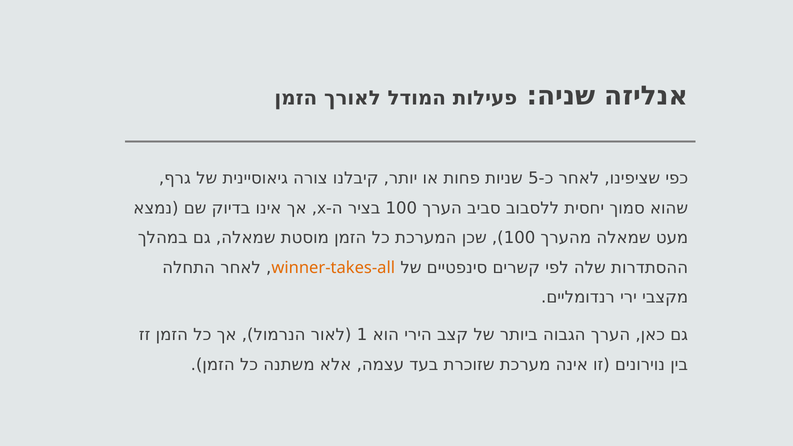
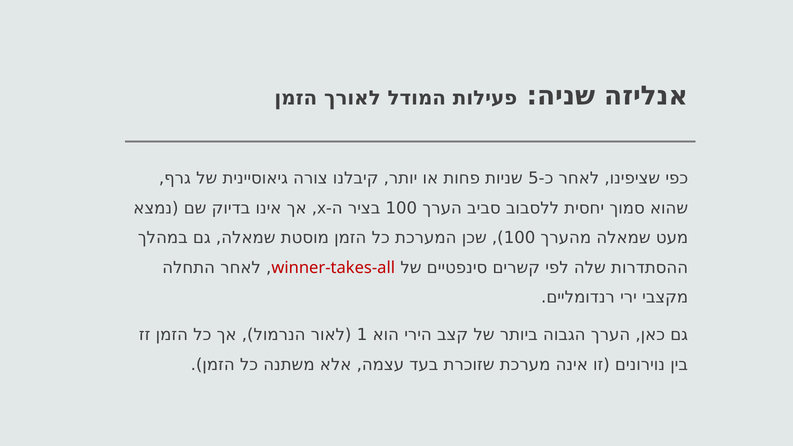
winner-takes-all colour: orange -> red (333, 268)
